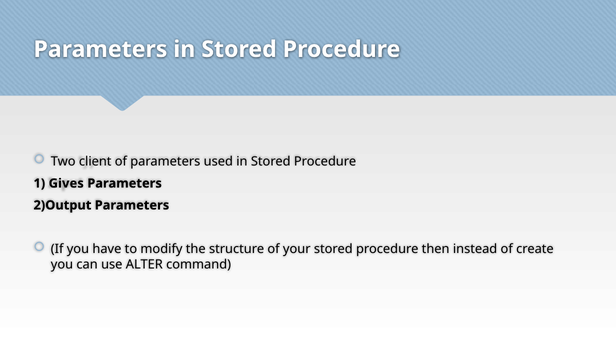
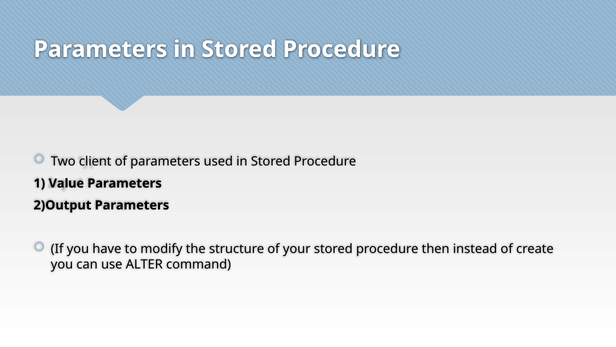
Gives: Gives -> Value (66, 183)
